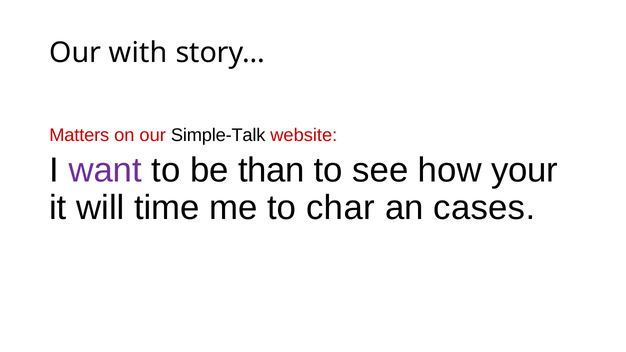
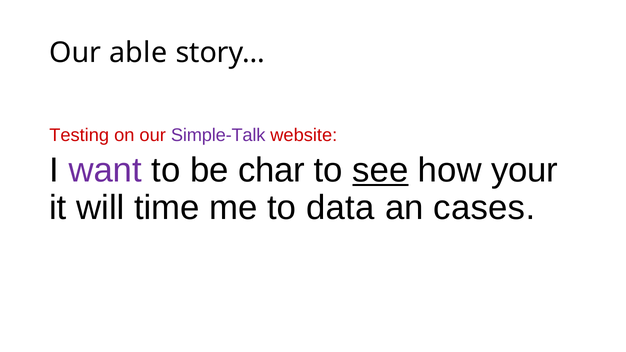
with: with -> able (138, 53)
Matters: Matters -> Testing (79, 135)
Simple-Talk colour: black -> purple (218, 135)
than: than -> char (271, 170)
see underline: none -> present (380, 170)
char: char -> data (340, 208)
